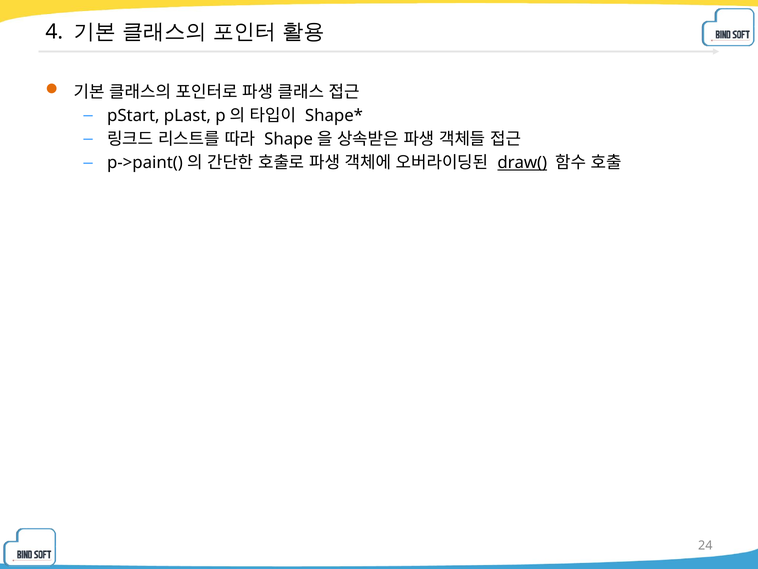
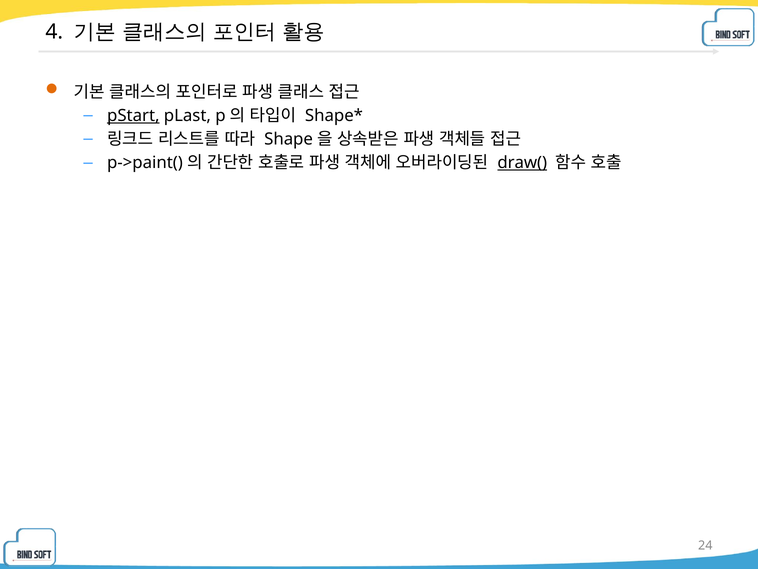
pStart underline: none -> present (133, 116)
